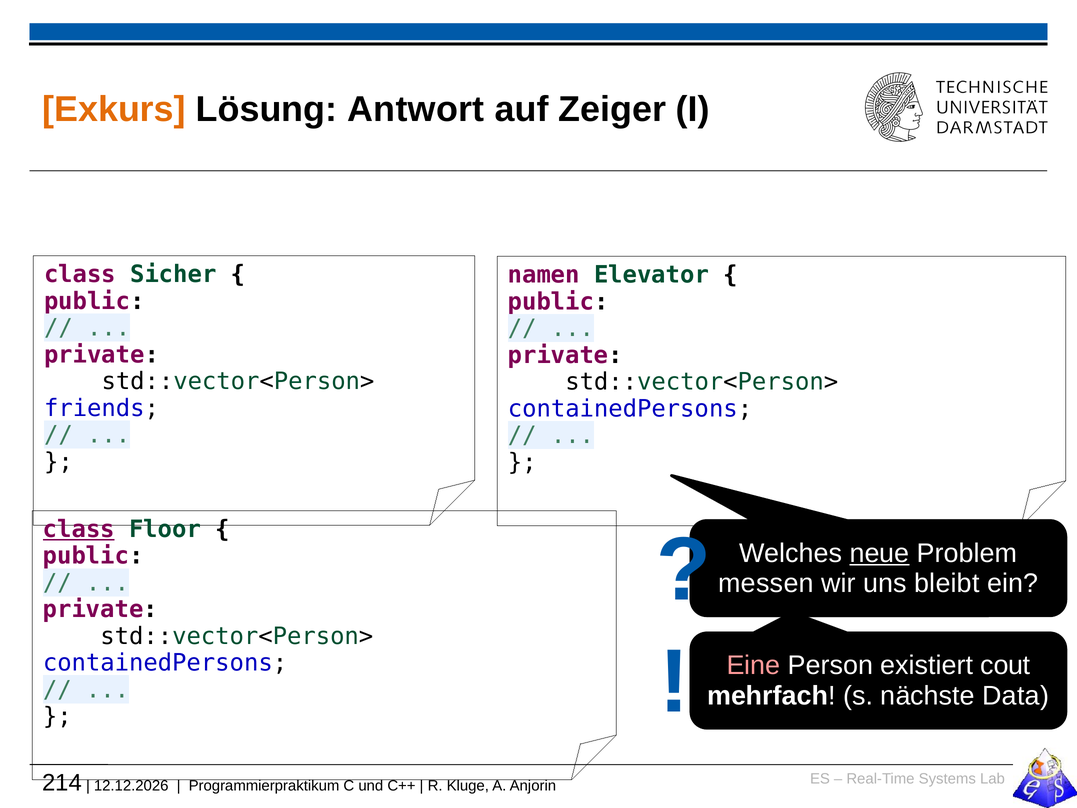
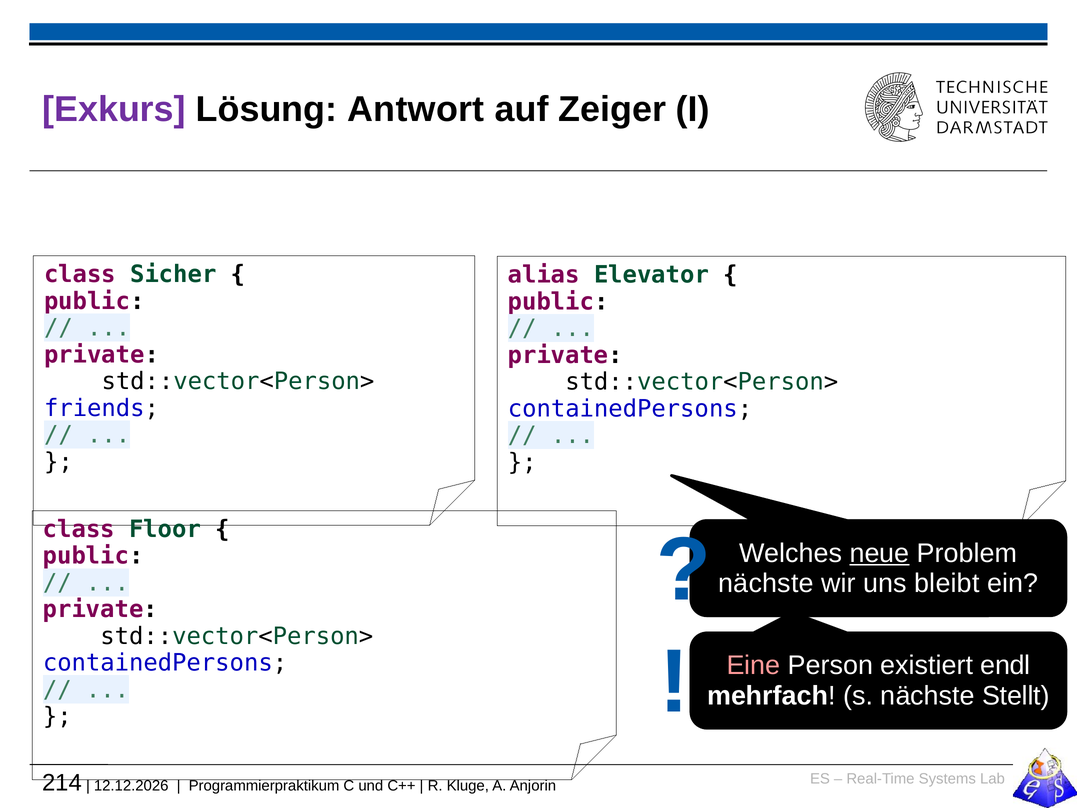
Exkurs colour: orange -> purple (114, 109)
namen: namen -> alias (544, 275)
class underline: present -> none (79, 529)
messen: messen -> nächste (766, 583)
cout: cout -> endl (1005, 665)
Data: Data -> Stellt (1016, 695)
